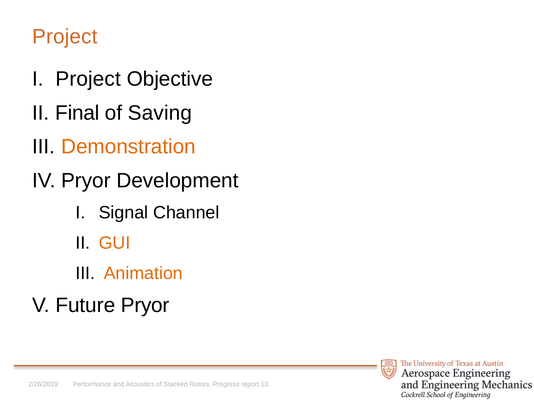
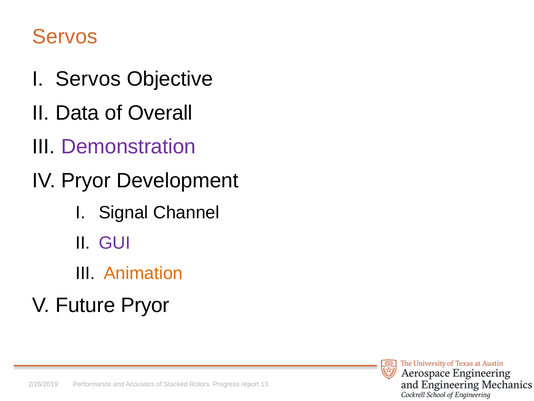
Project: Project -> Servos (65, 37)
Project: Project -> Servos (88, 79)
Final: Final -> Data (77, 113)
Saving: Saving -> Overall (160, 113)
Demonstration colour: orange -> purple (128, 147)
GUI colour: orange -> purple (115, 243)
